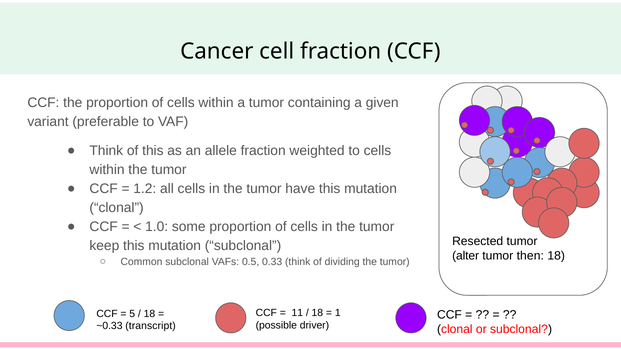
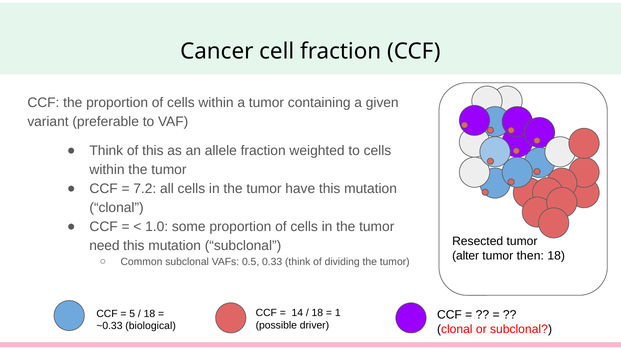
1.2: 1.2 -> 7.2 (145, 189)
keep: keep -> need (104, 246)
11: 11 -> 14 (297, 313)
transcript: transcript -> biological (151, 326)
